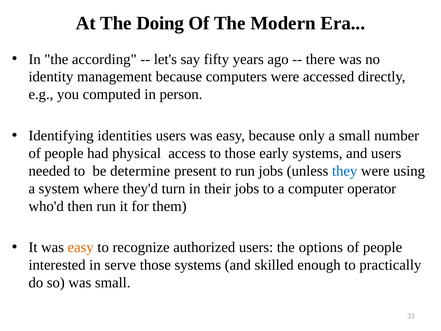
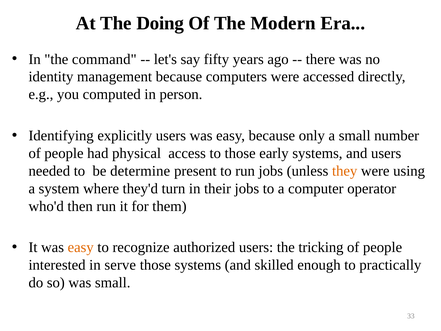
according: according -> command (104, 59)
identities: identities -> explicitly (125, 136)
they colour: blue -> orange (345, 171)
options: options -> tricking (321, 247)
